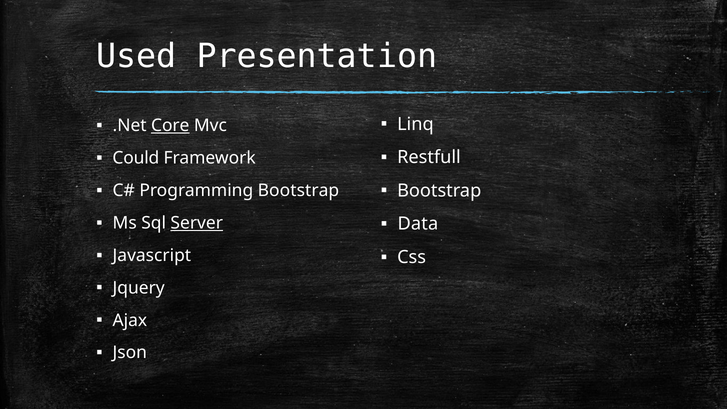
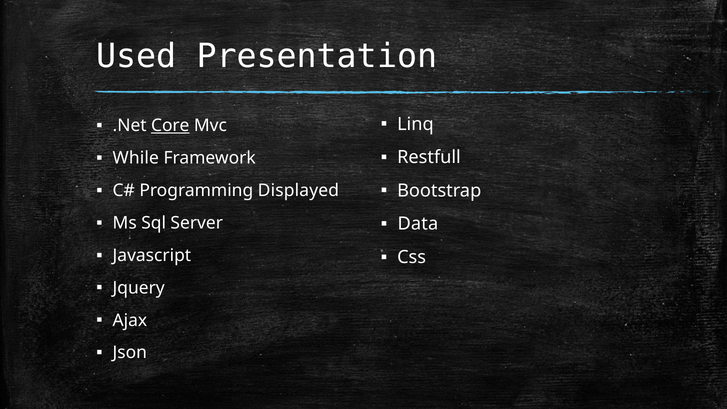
Could: Could -> While (136, 158)
Programming Bootstrap: Bootstrap -> Displayed (298, 191)
Server underline: present -> none (197, 223)
